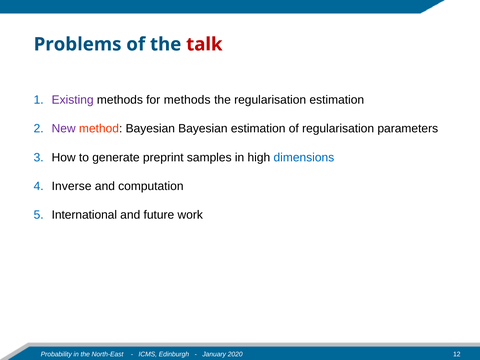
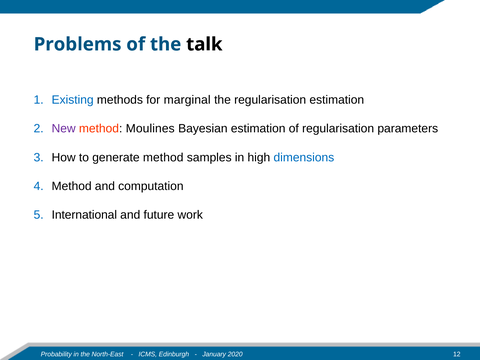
talk colour: red -> black (204, 44)
Existing colour: purple -> blue (73, 100)
for methods: methods -> marginal (187, 100)
method Bayesian: Bayesian -> Moulines (150, 129)
generate preprint: preprint -> method (163, 157)
Inverse: Inverse -> Method (72, 186)
